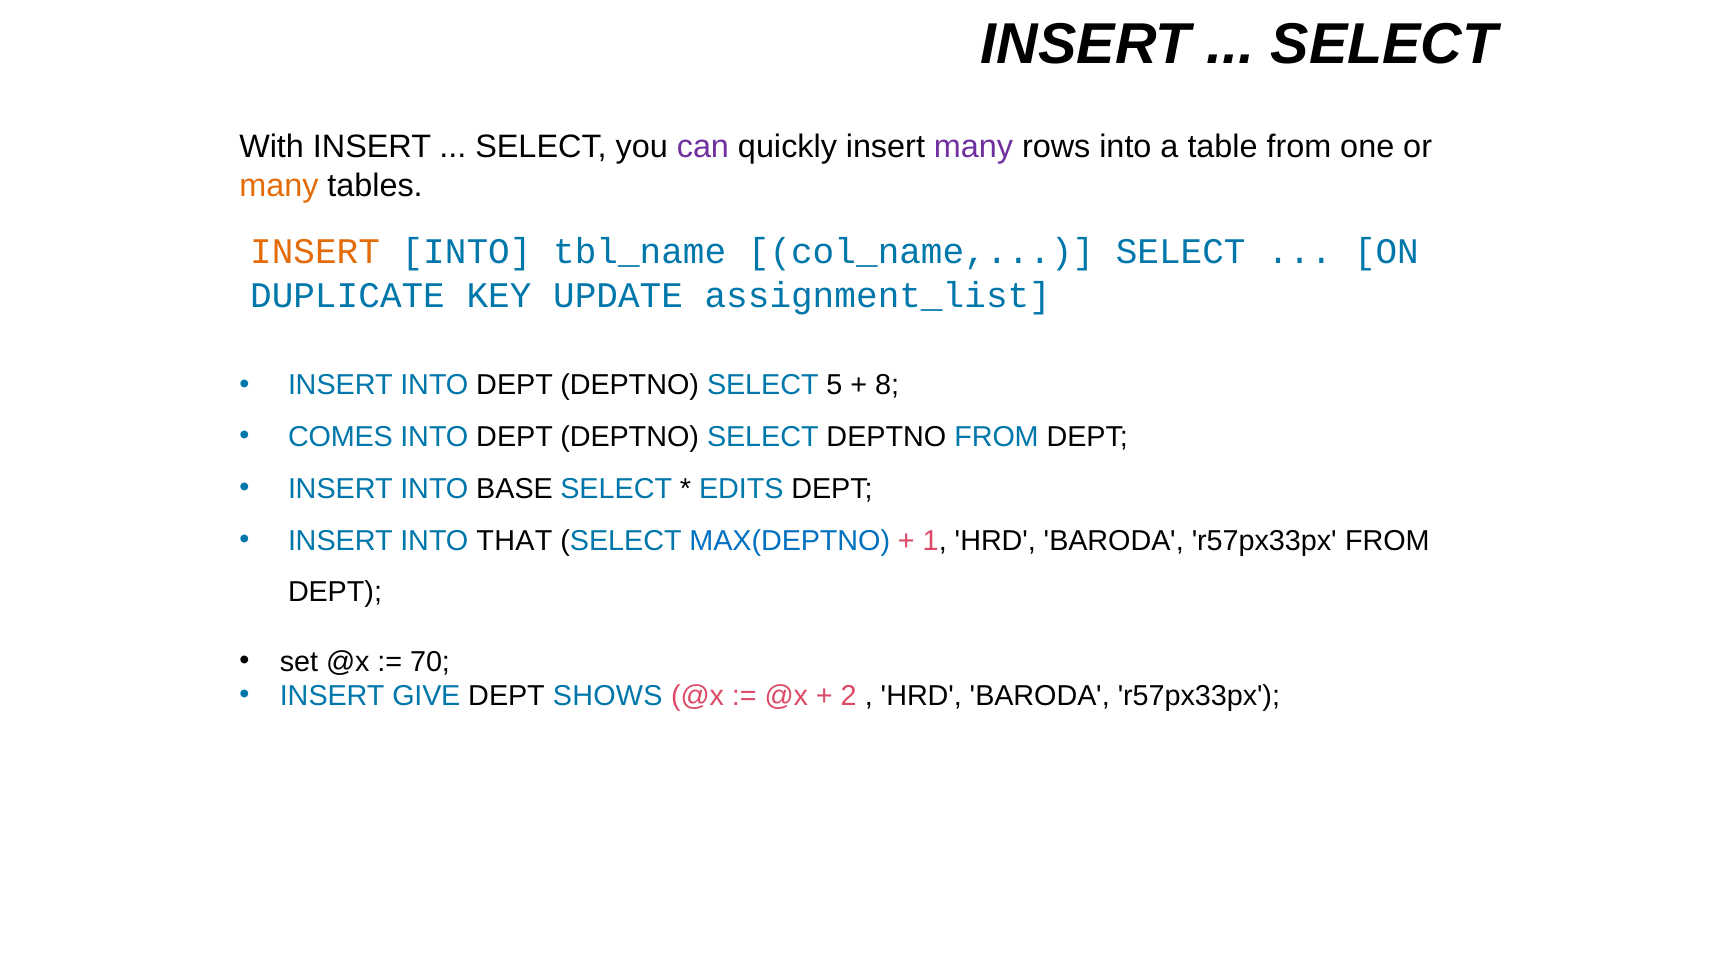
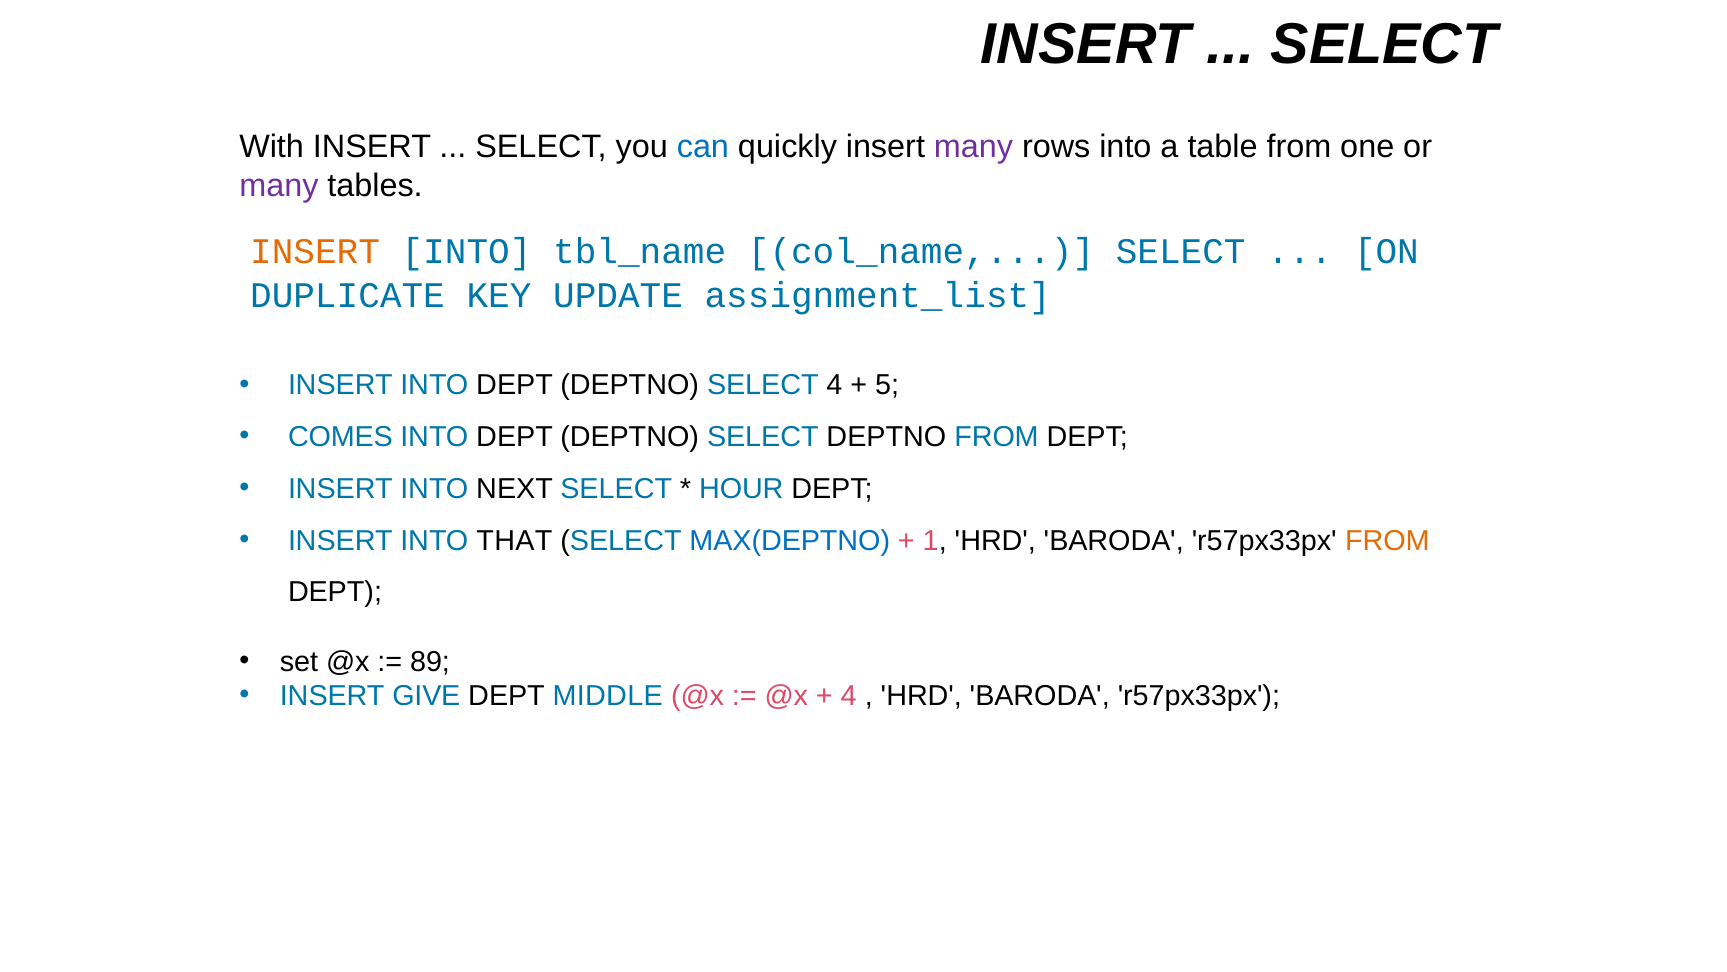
can colour: purple -> blue (703, 147)
many colour: orange -> purple (279, 186)
SELECT 5: 5 -> 4 (834, 385)
8: 8 -> 5 (887, 385)
BASE: BASE -> NEXT (515, 489)
EDITS: EDITS -> HOUR (741, 489)
FROM colour: black -> orange (1387, 540)
70: 70 -> 89 (430, 661)
SHOWS: SHOWS -> MIDDLE (608, 696)
2: 2 -> 4 (849, 696)
